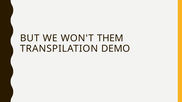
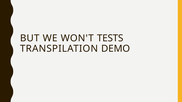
THEM: THEM -> TESTS (110, 38)
